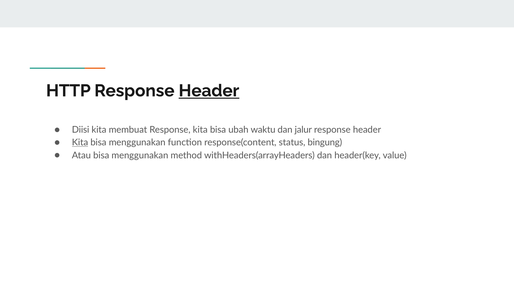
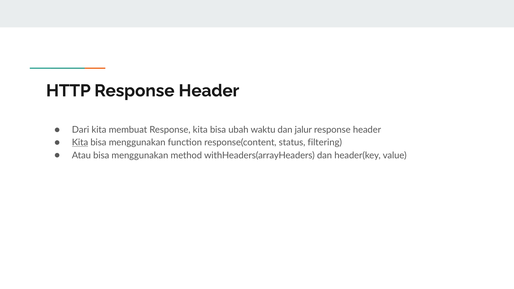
Header underline: present -> none (209, 91)
Diisi: Diisi -> Dari (81, 130)
bingung: bingung -> filtering (325, 143)
